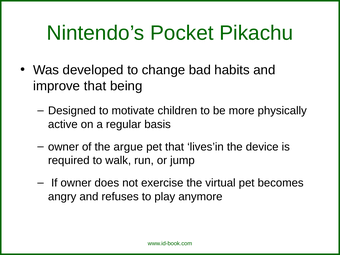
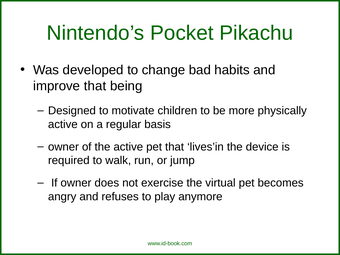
the argue: argue -> active (128, 147)
